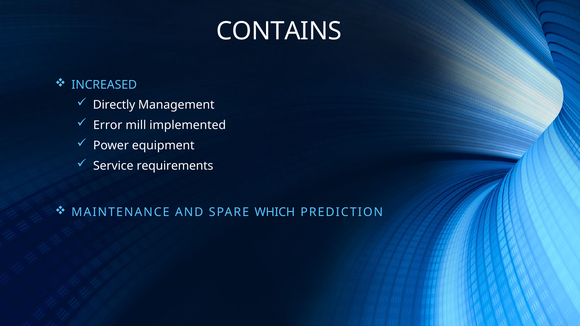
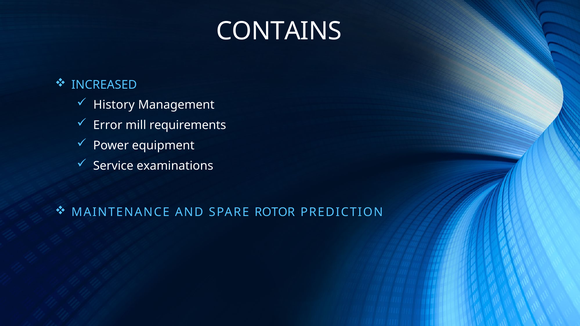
Directly: Directly -> History (114, 105)
implemented: implemented -> requirements (188, 125)
requirements: requirements -> examinations (175, 166)
WHICH: WHICH -> ROTOR (275, 212)
